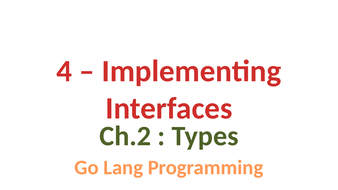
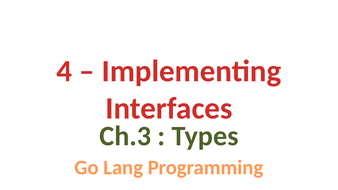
Ch.2: Ch.2 -> Ch.3 (125, 136)
